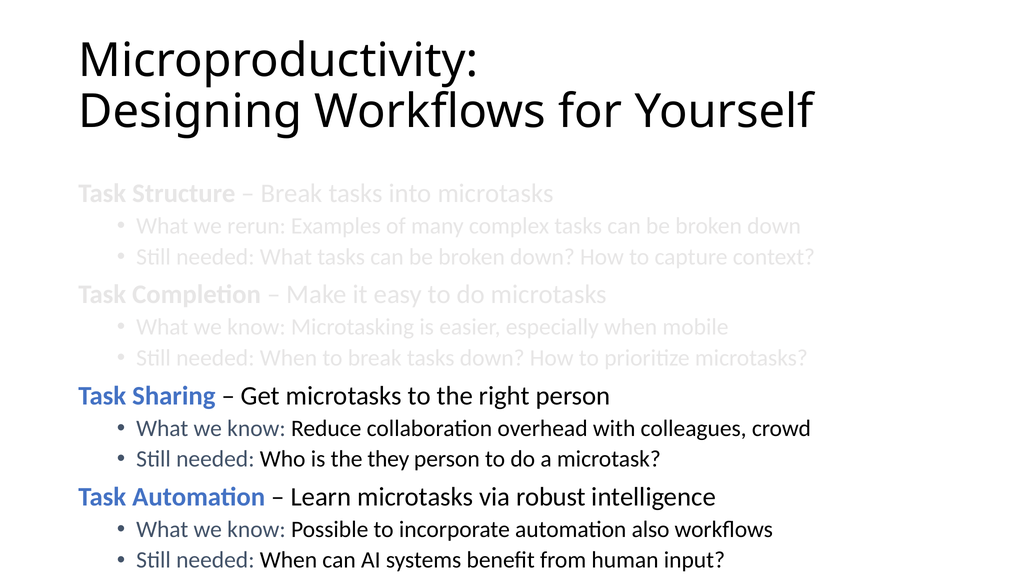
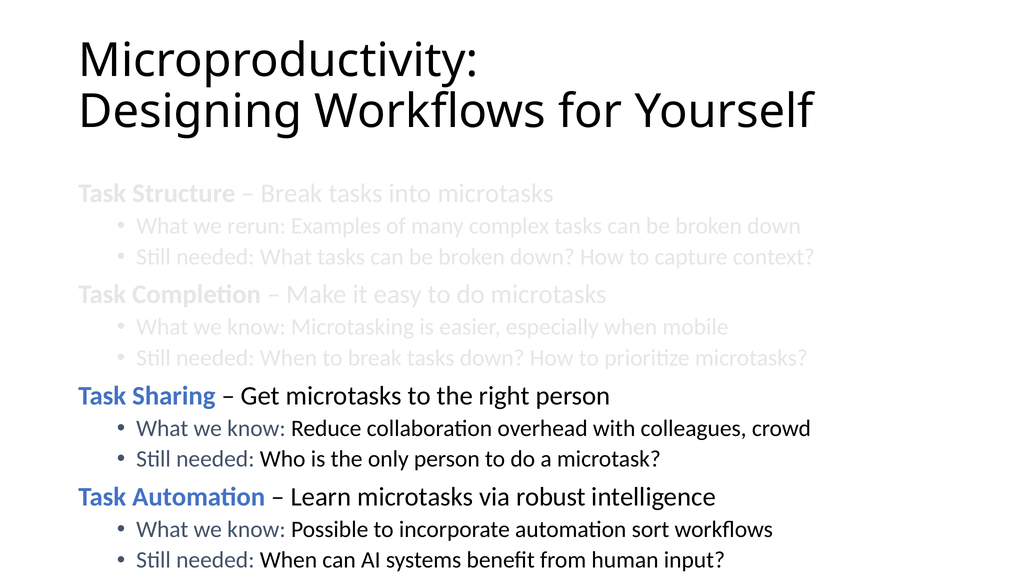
they: they -> only (388, 459)
also: also -> sort (651, 530)
